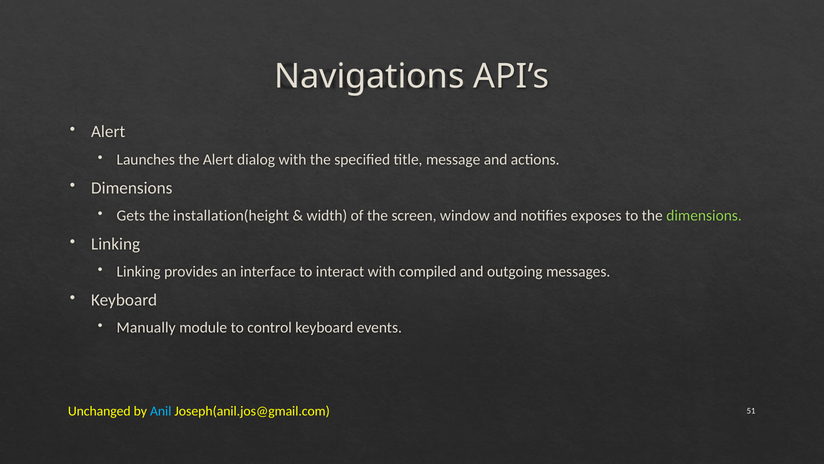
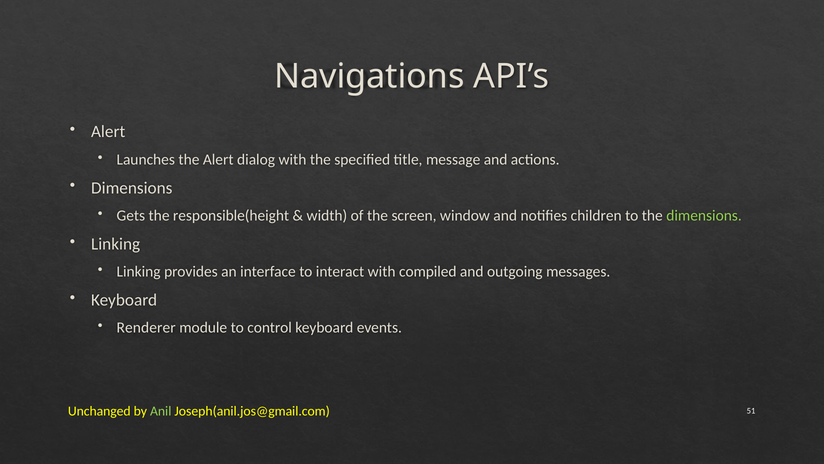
installation(height: installation(height -> responsible(height (231, 215)
exposes: exposes -> children (596, 215)
Manually: Manually -> Renderer (146, 327)
Anil colour: light blue -> light green (161, 411)
